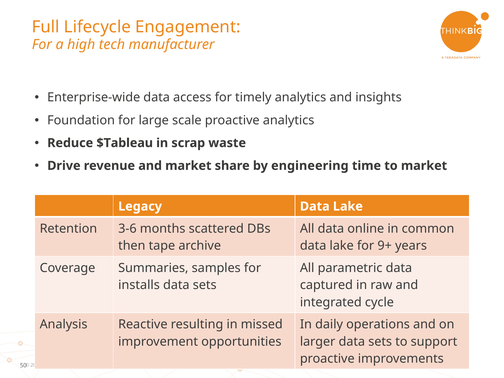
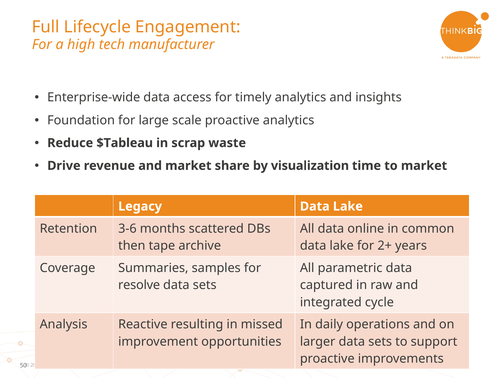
engineering: engineering -> visualization (310, 166)
9+: 9+ -> 2+ (385, 246)
installs: installs -> resolve (139, 285)
